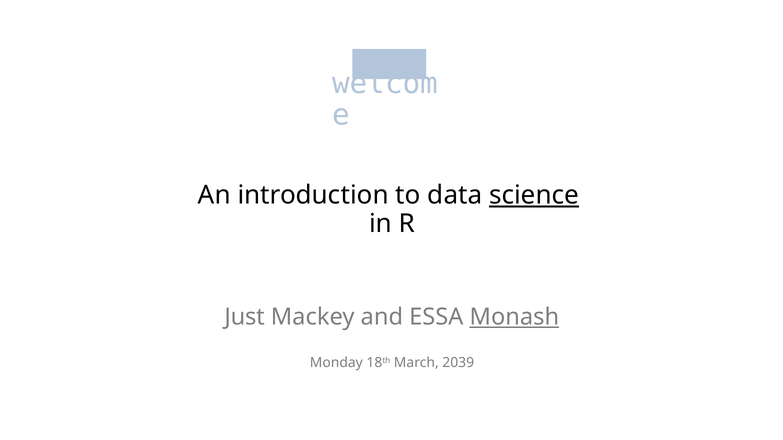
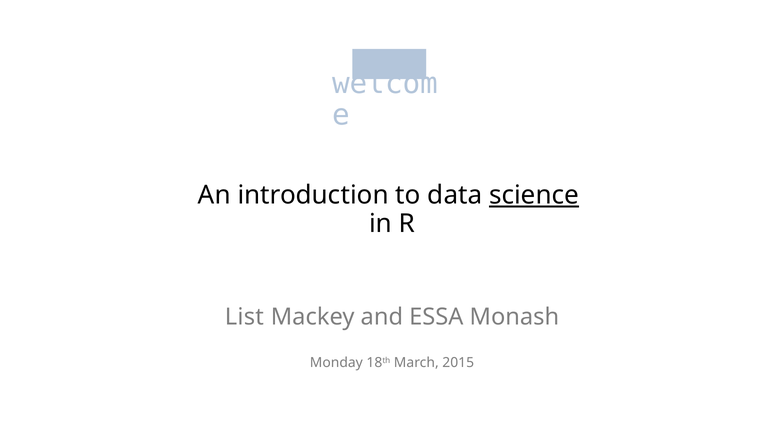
Just: Just -> List (244, 317)
Monash underline: present -> none (514, 317)
2039: 2039 -> 2015 (458, 363)
